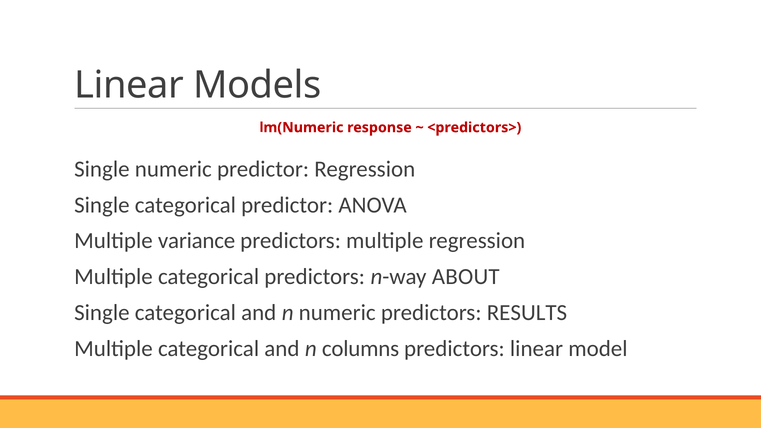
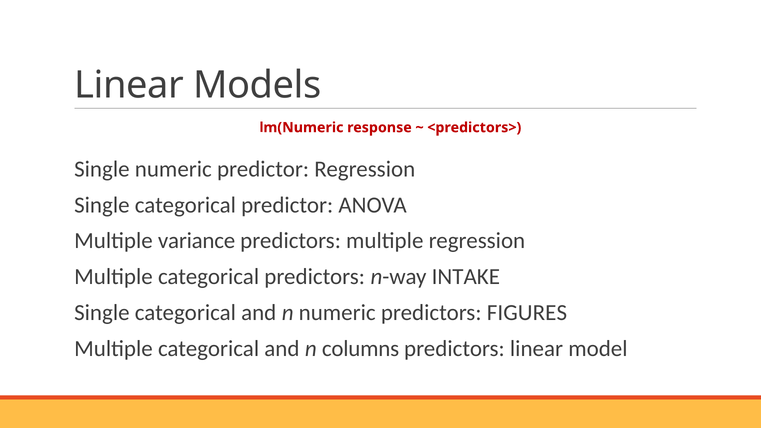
ABOUT: ABOUT -> INTAKE (466, 277)
RESULTS: RESULTS -> FIGURES (527, 313)
